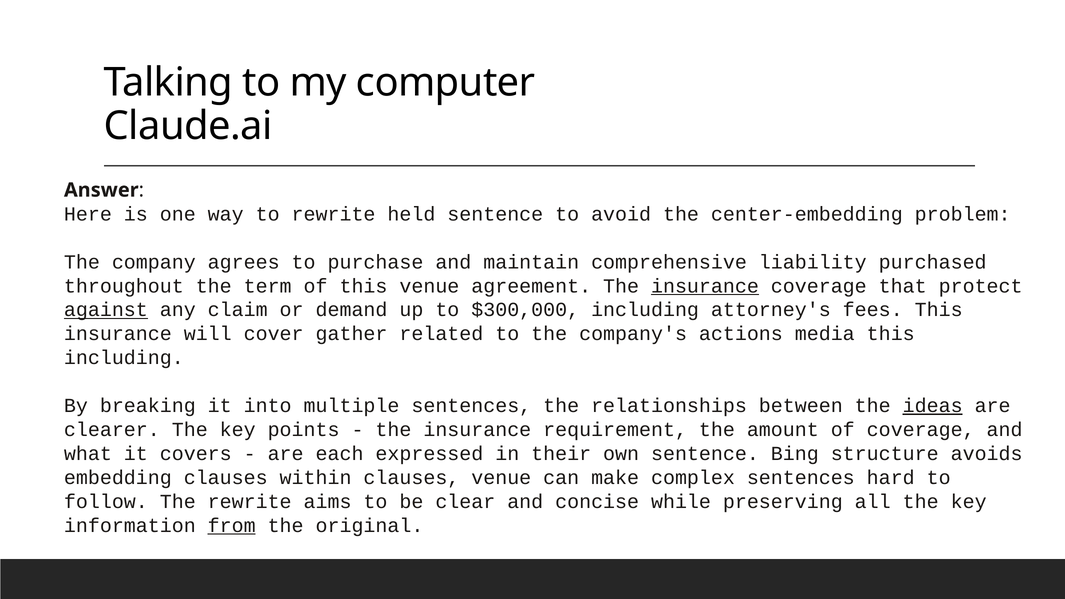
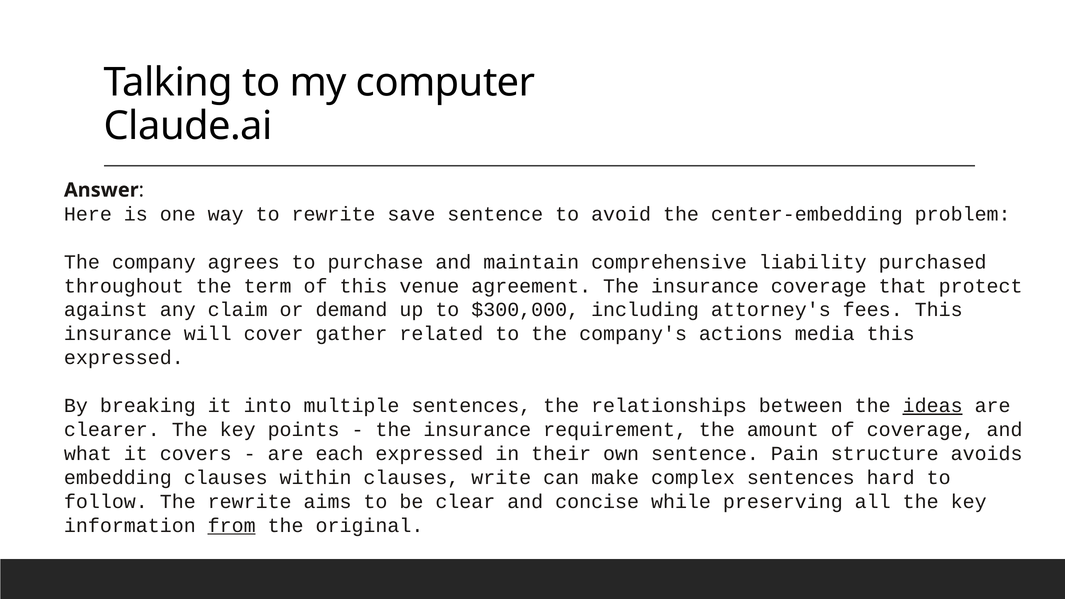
held: held -> save (411, 214)
insurance underline: present -> none (705, 286)
against underline: present -> none (106, 310)
including: including -> expressed (124, 358)
Bing: Bing -> Pain (795, 454)
clauses venue: venue -> write (501, 478)
